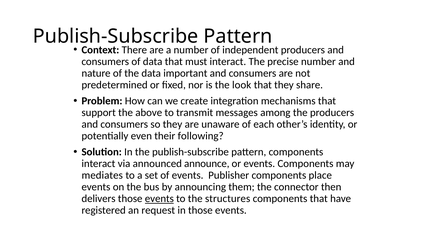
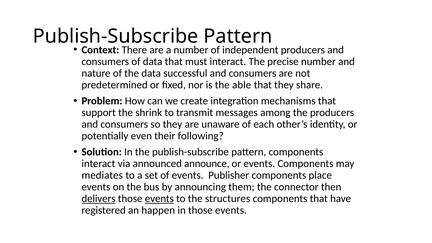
important: important -> successful (185, 73)
look: look -> able (242, 85)
above: above -> shrink (149, 113)
delivers underline: none -> present (99, 199)
request: request -> happen (158, 210)
